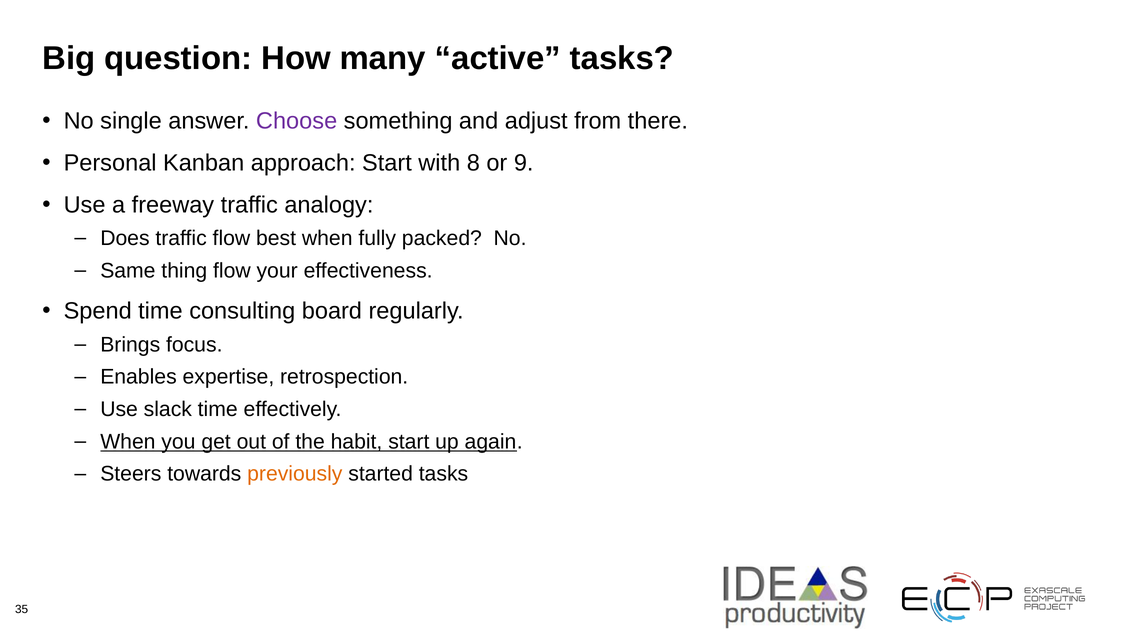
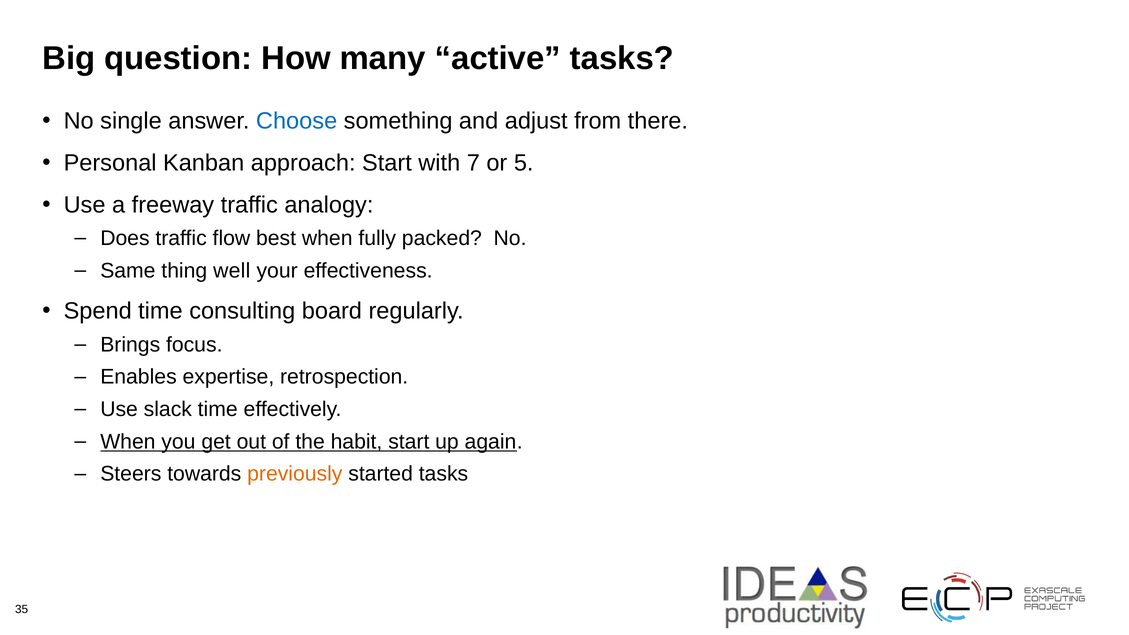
Choose colour: purple -> blue (297, 121)
8: 8 -> 7 (473, 163)
9: 9 -> 5 (524, 163)
thing flow: flow -> well (232, 271)
